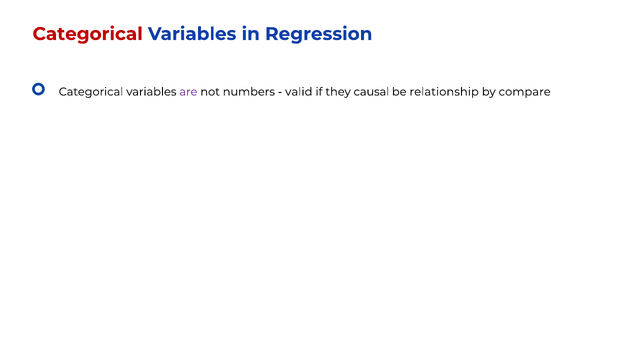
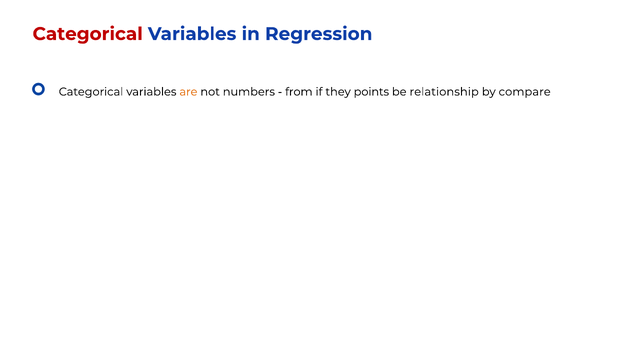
are colour: purple -> orange (188, 92)
valid: valid -> from (299, 92)
causal: causal -> points (371, 92)
